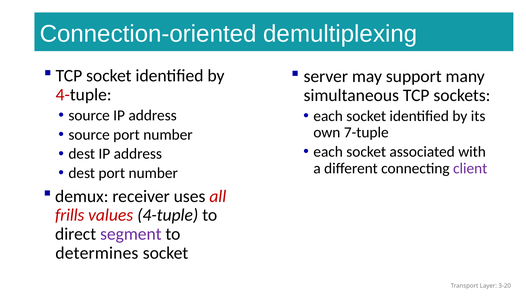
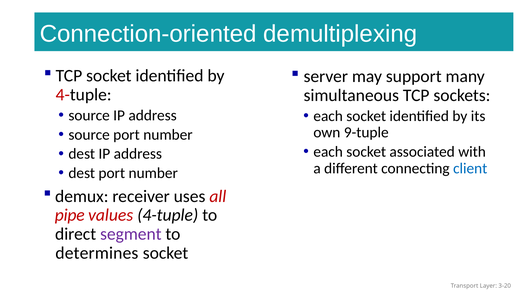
7-tuple: 7-tuple -> 9-tuple (366, 132)
client colour: purple -> blue (470, 168)
frills: frills -> pipe (70, 215)
